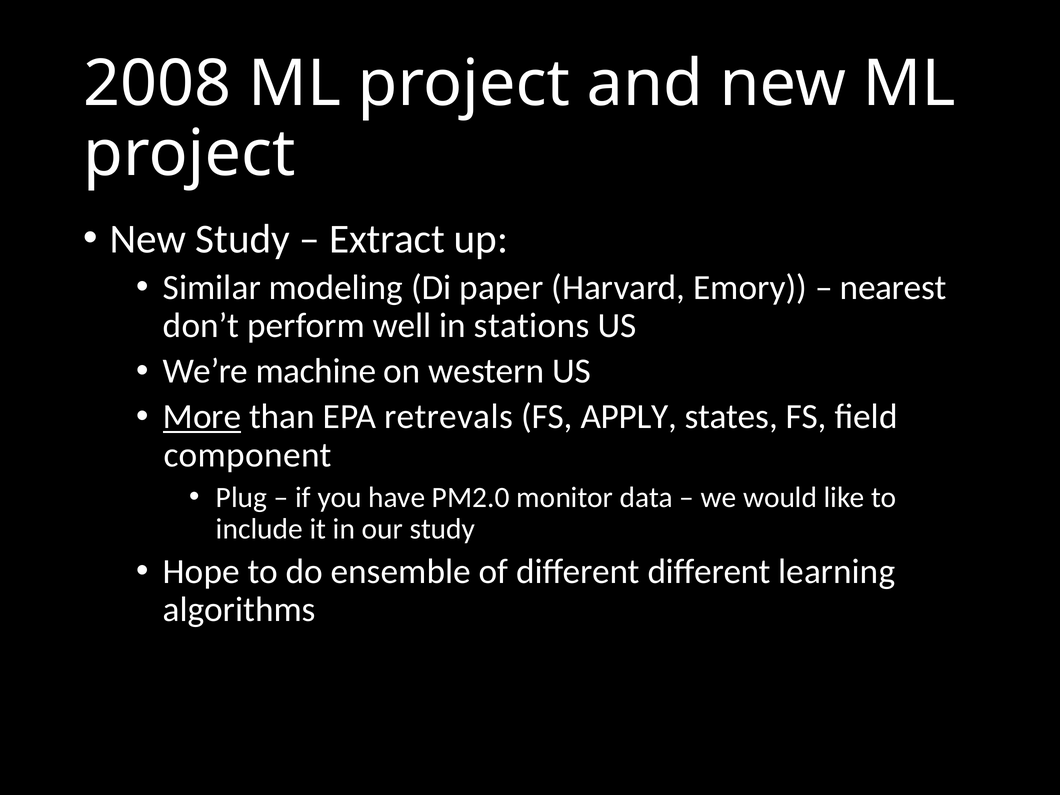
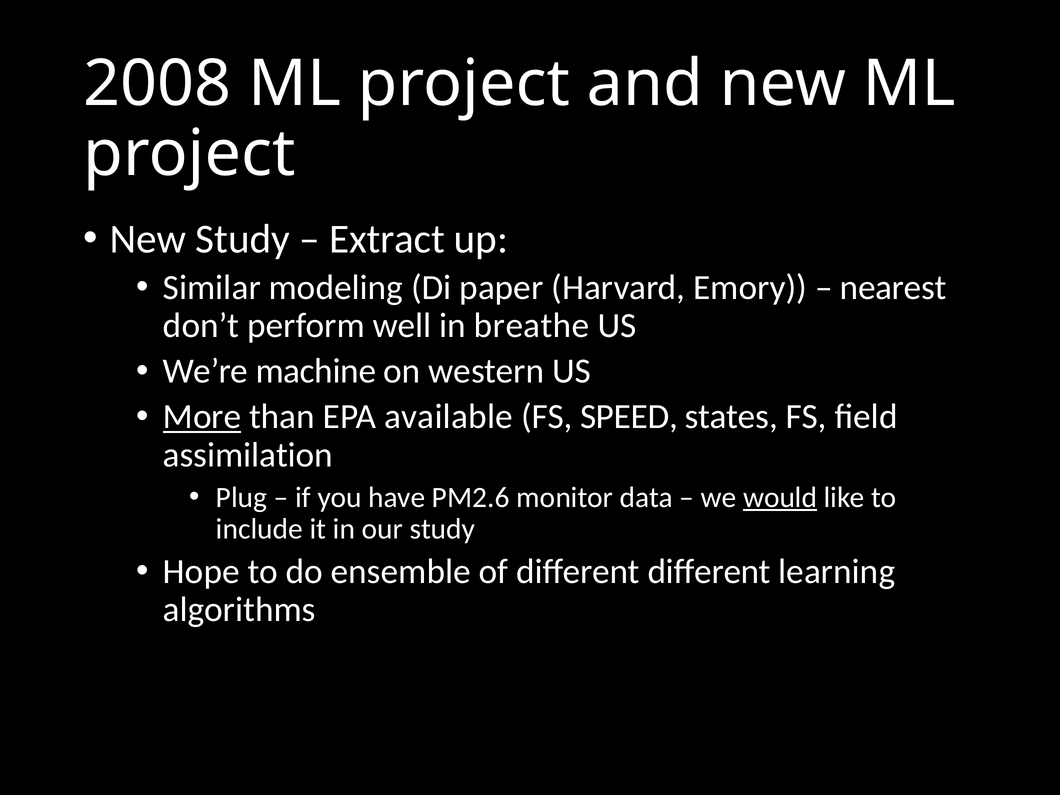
stations: stations -> breathe (532, 326)
retrevals: retrevals -> available (449, 417)
APPLY: APPLY -> SPEED (629, 417)
component: component -> assimilation (248, 455)
PM2.0: PM2.0 -> PM2.6 (471, 497)
would underline: none -> present (780, 497)
